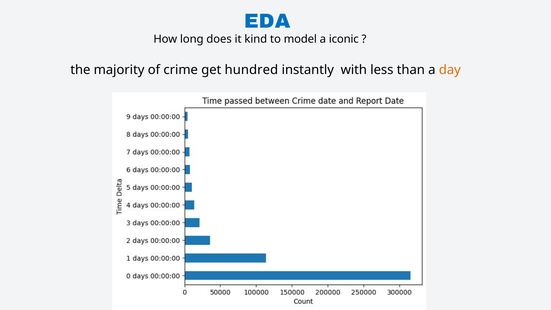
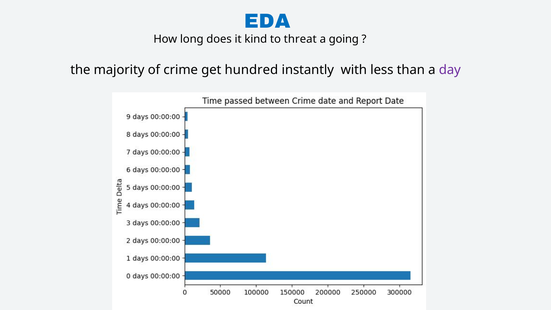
model: model -> threat (300, 39)
iconic: iconic -> going (344, 39)
day colour: orange -> purple (450, 70)
